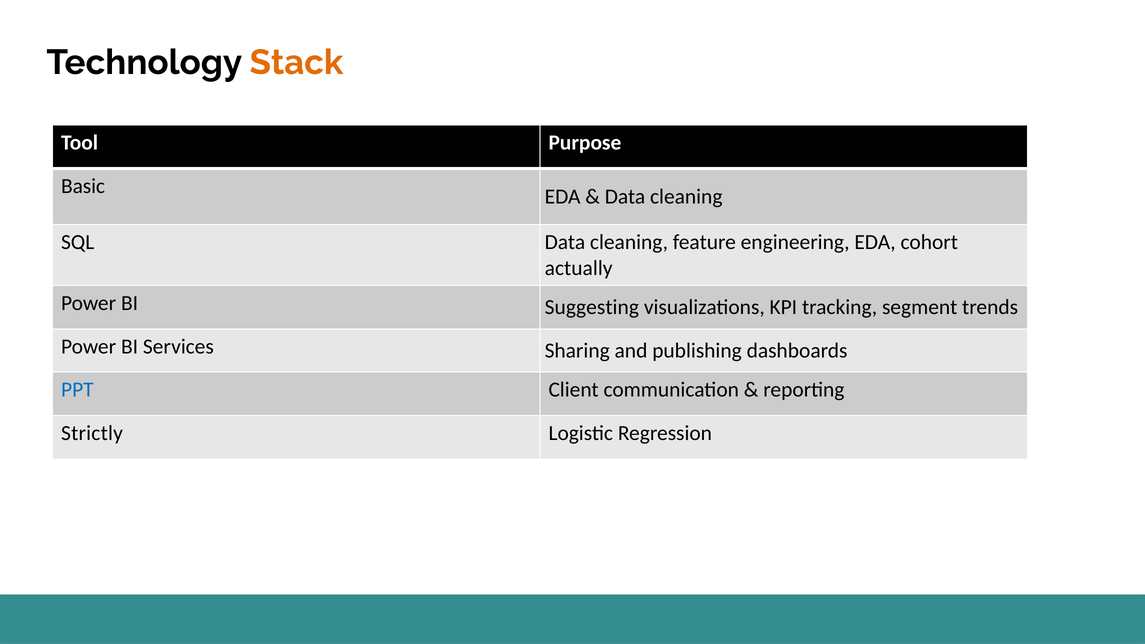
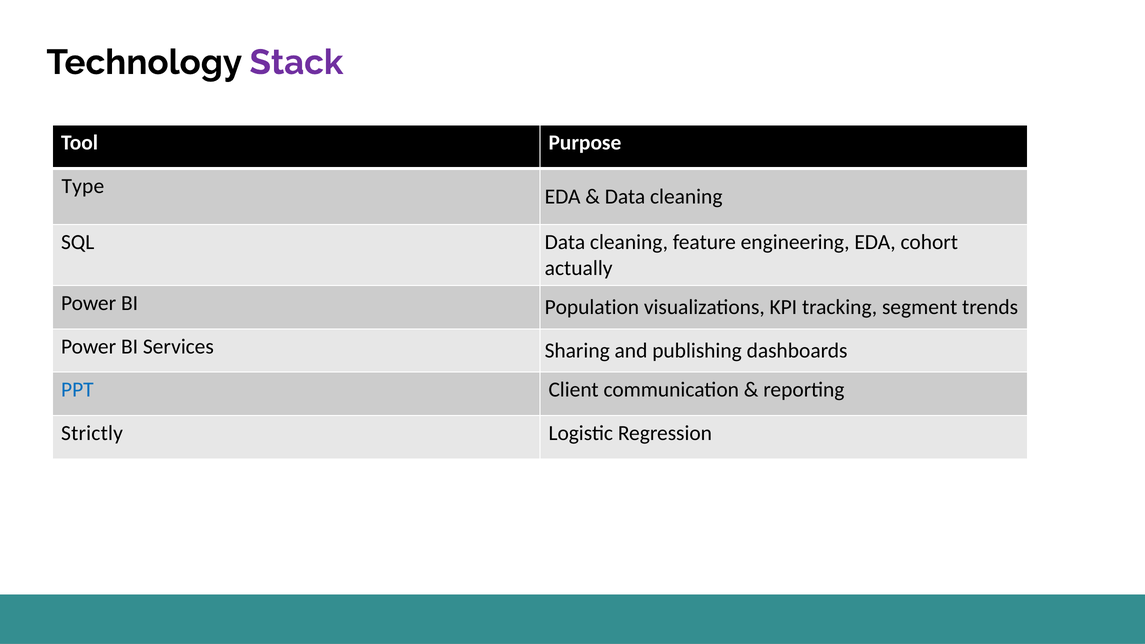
Stack colour: orange -> purple (296, 62)
Basic: Basic -> Type (83, 186)
Suggesting: Suggesting -> Population (592, 307)
